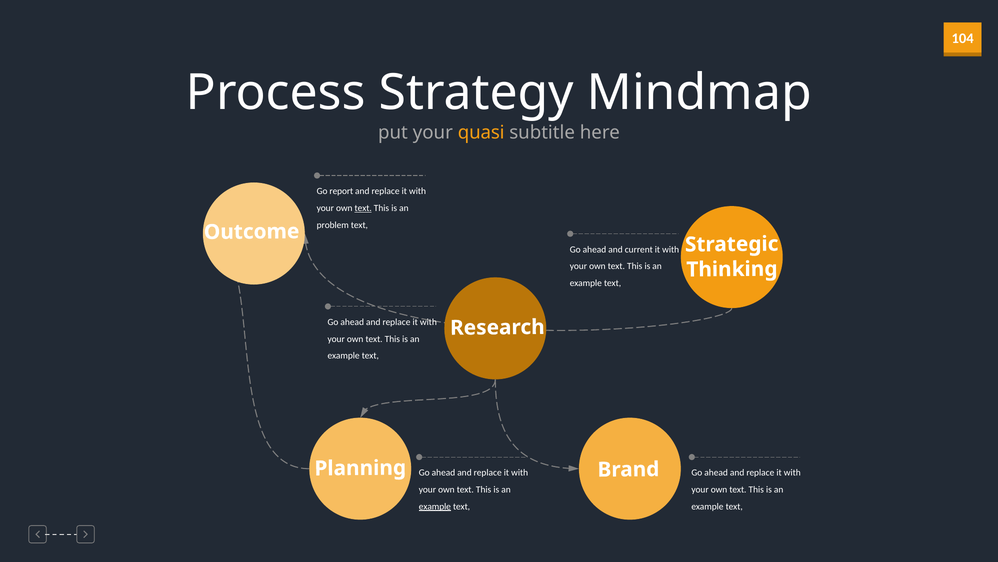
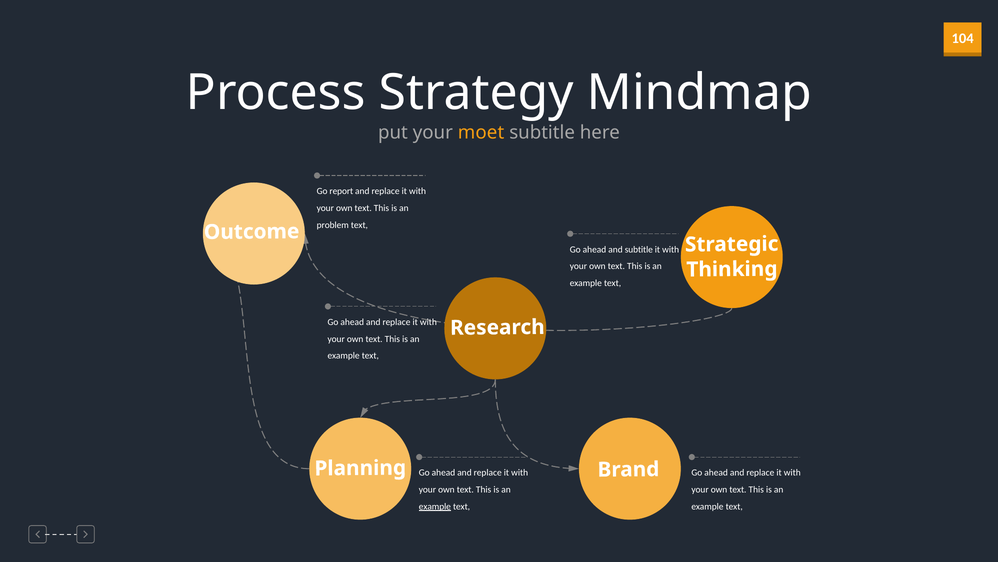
quasi: quasi -> moet (481, 132)
text underline: present -> none (363, 208)
and current: current -> subtitle (639, 249)
